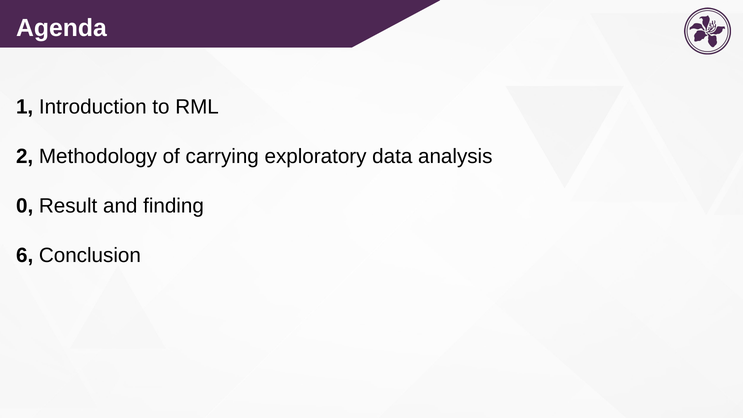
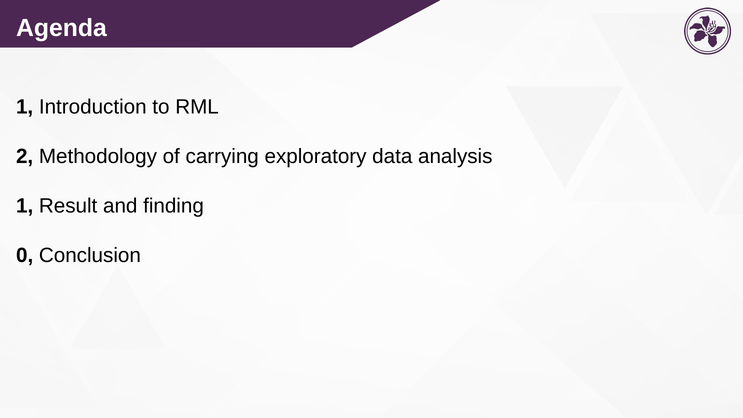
0: 0 -> 1 (25, 206)
6: 6 -> 0 (25, 256)
